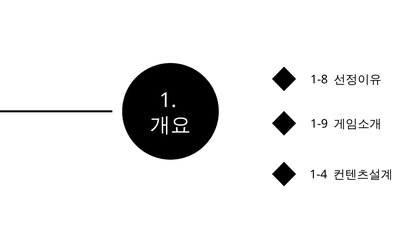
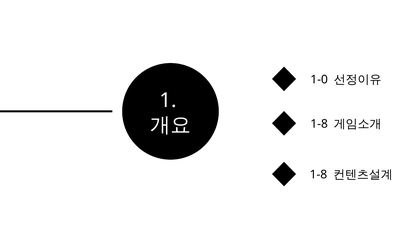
1-8: 1-8 -> 1-0 (319, 80)
1-9: 1-9 -> 1-8 (319, 124)
1-4: 1-4 -> 1-8 (318, 175)
